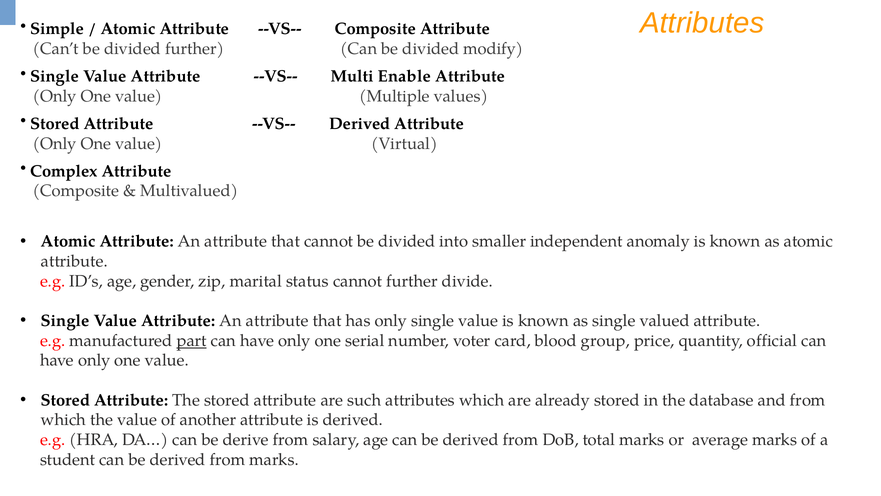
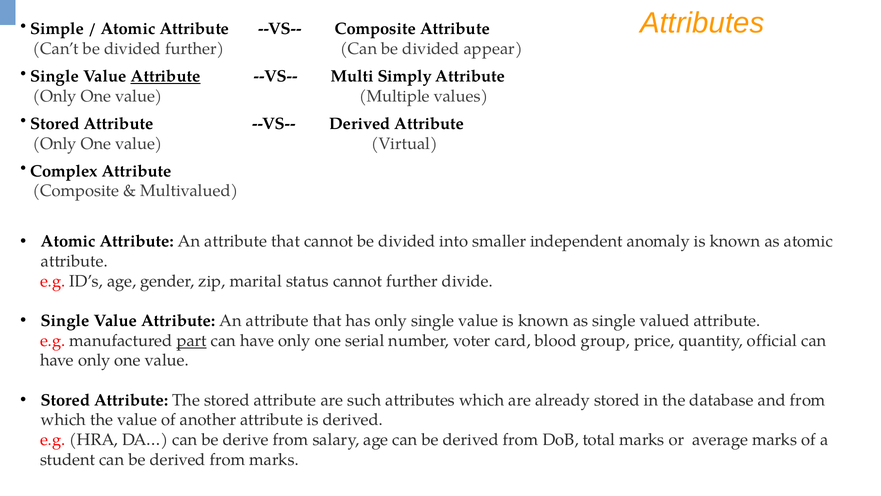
modify: modify -> appear (493, 49)
Attribute underline: none -> present (166, 76)
Enable: Enable -> Simply (405, 76)
